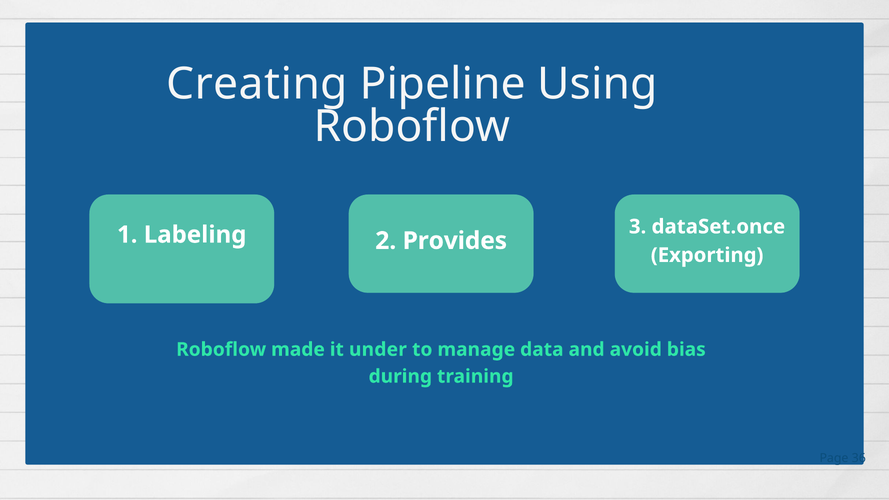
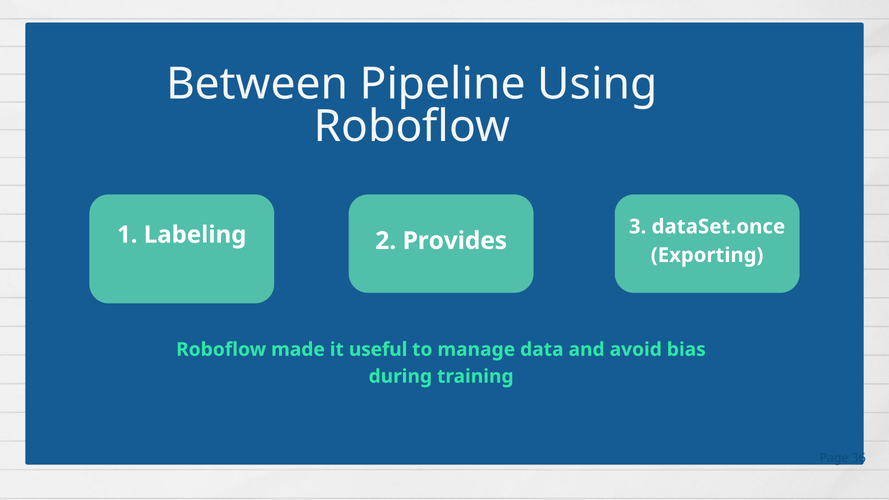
Creating: Creating -> Between (257, 84)
under: under -> useful (378, 350)
